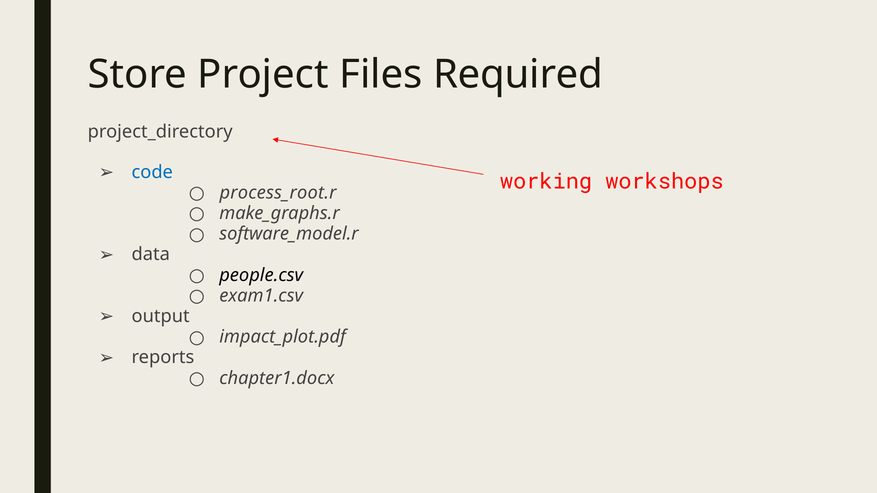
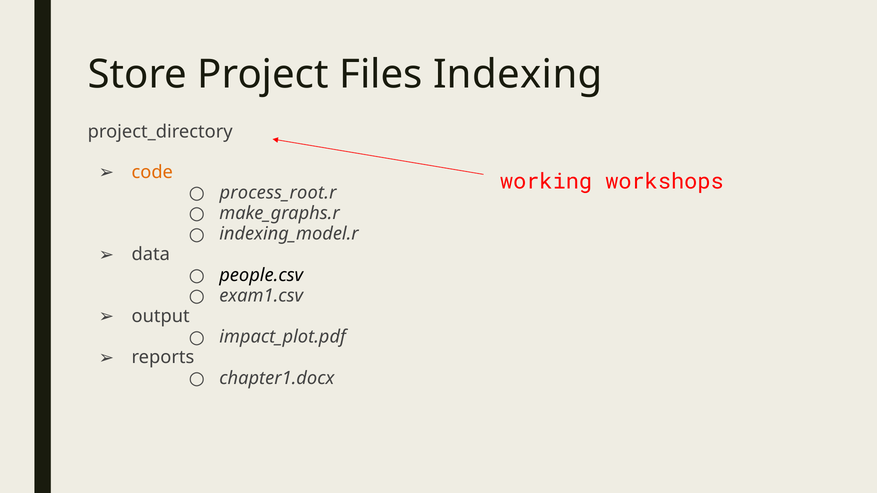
Required: Required -> Indexing (518, 75)
code colour: blue -> orange (152, 172)
software_model.r: software_model.r -> indexing_model.r (289, 234)
